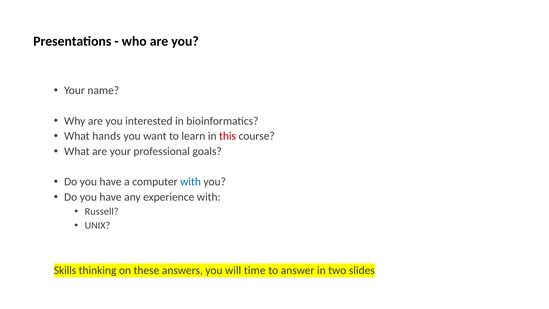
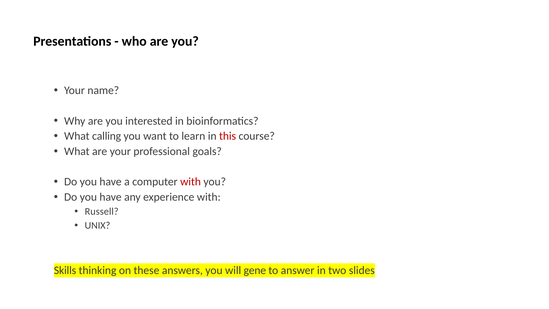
hands: hands -> calling (107, 136)
with colour: blue -> red (191, 182)
time: time -> gene (255, 270)
